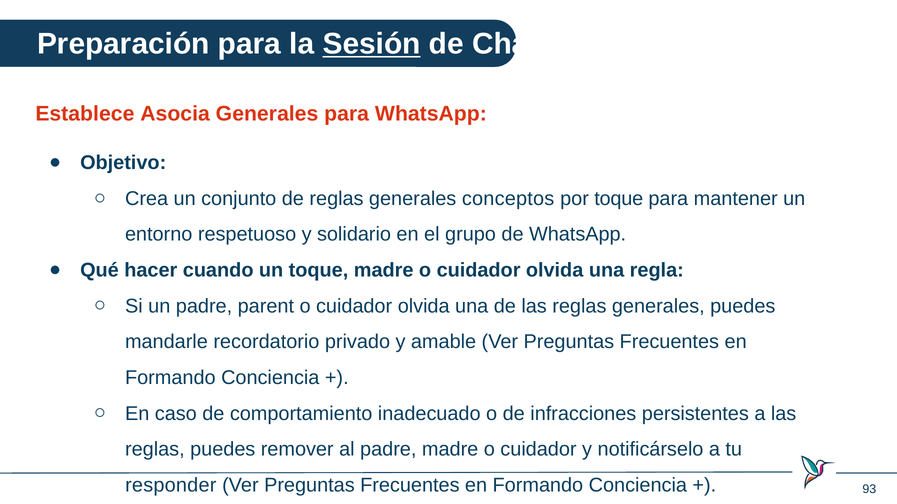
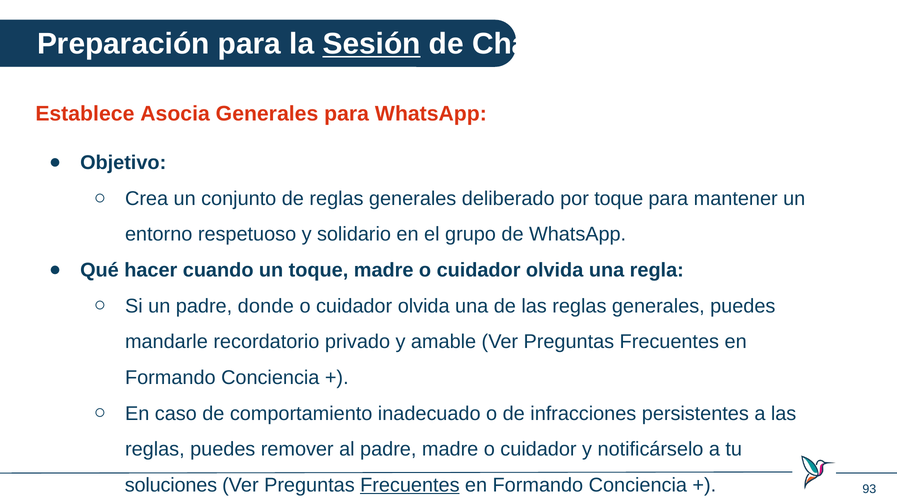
conceptos: conceptos -> deliberado (508, 199)
parent: parent -> donde (266, 306)
responder: responder -> soluciones (171, 486)
Frecuentes underline: none -> present (410, 486)
